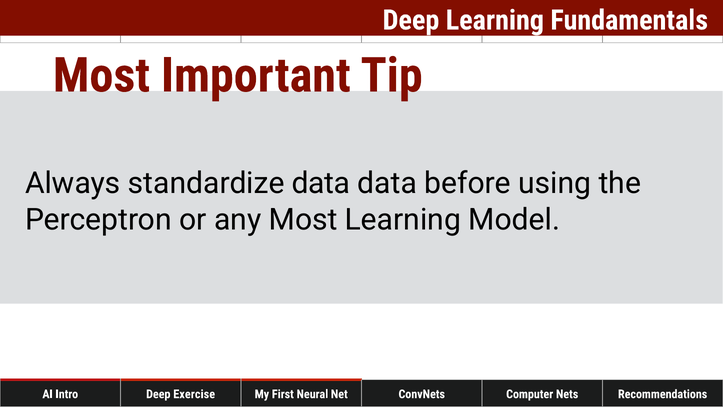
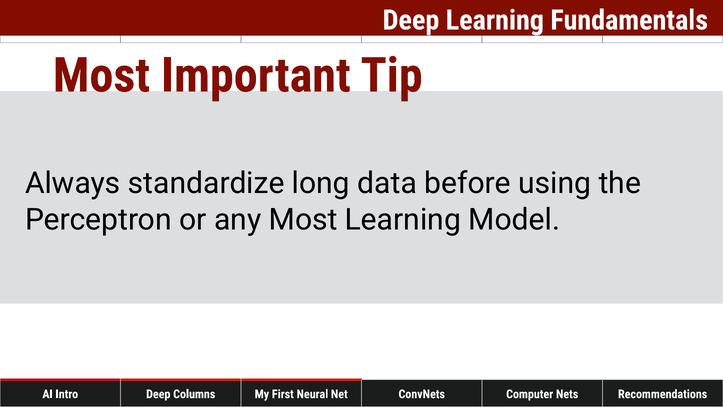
standardize data: data -> long (321, 183)
Exercise: Exercise -> Columns (194, 394)
